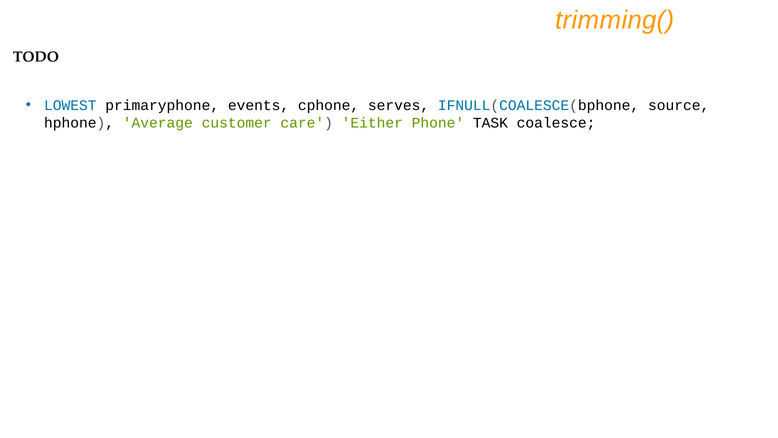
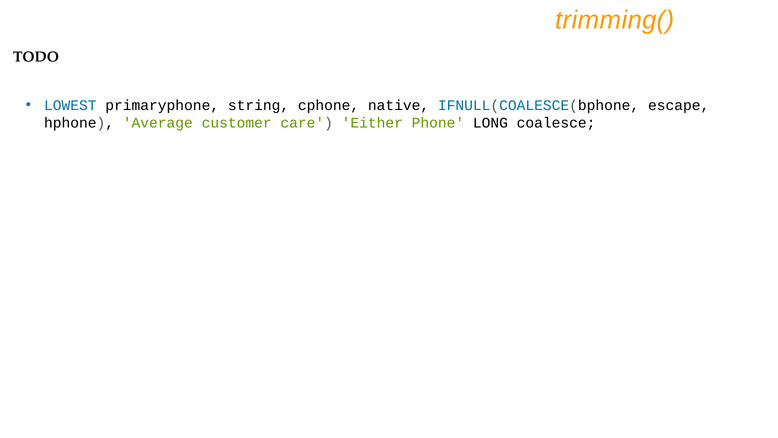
events: events -> string (259, 105)
serves: serves -> native (399, 105)
source: source -> escape (679, 105)
TASK: TASK -> LONG (490, 123)
